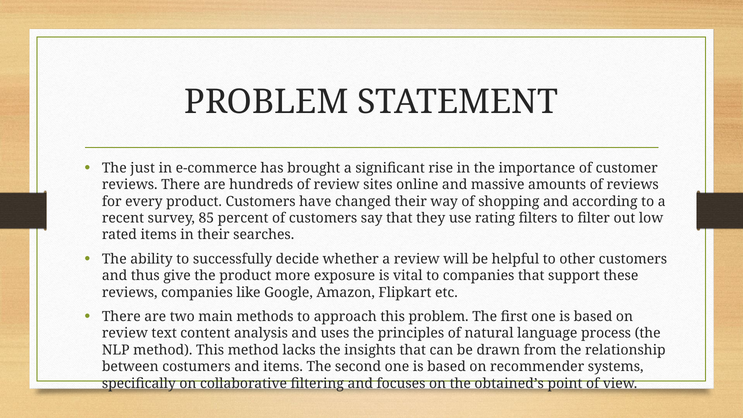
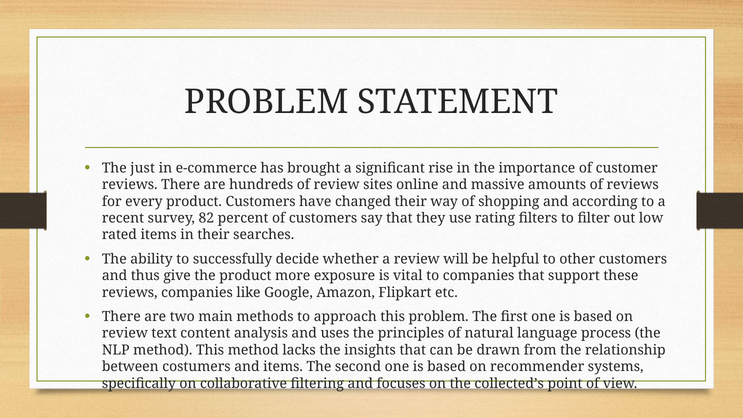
85: 85 -> 82 (206, 218)
obtained’s: obtained’s -> collected’s (509, 383)
